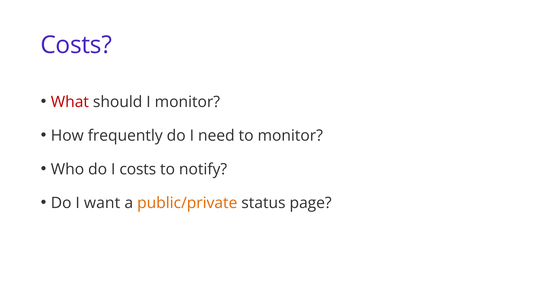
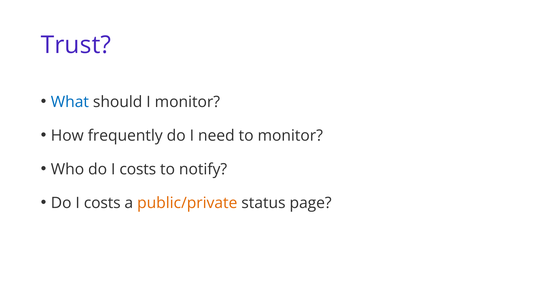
Costs: Costs -> Trust (76, 45)
What colour: red -> blue (70, 102)
want: want -> costs (102, 203)
